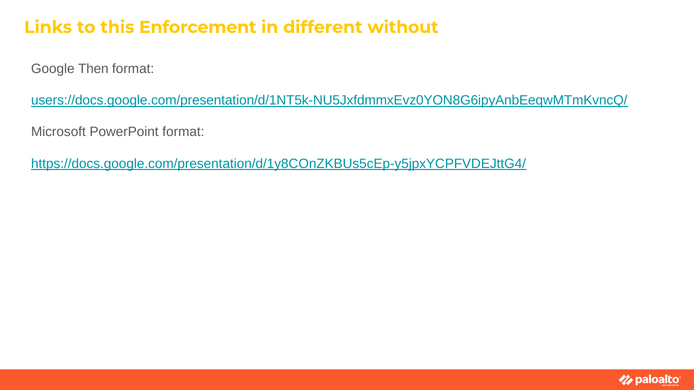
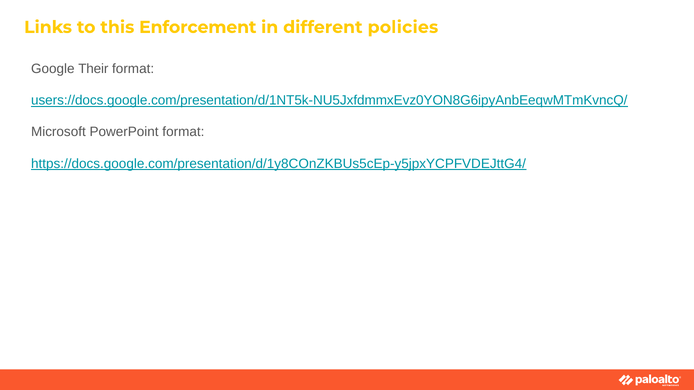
without: without -> policies (403, 27)
Then: Then -> Their (93, 69)
